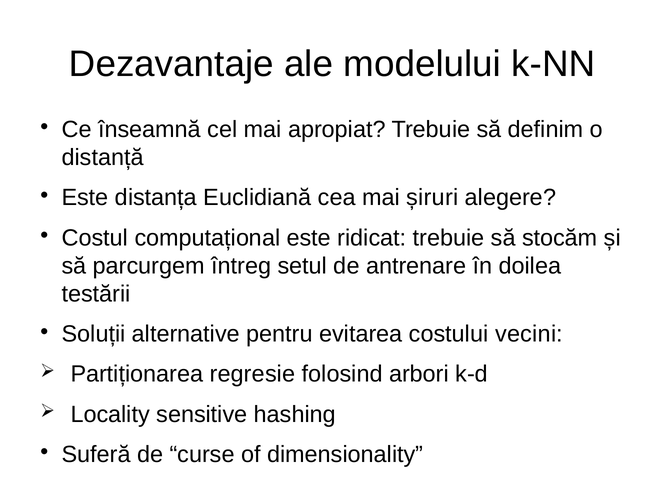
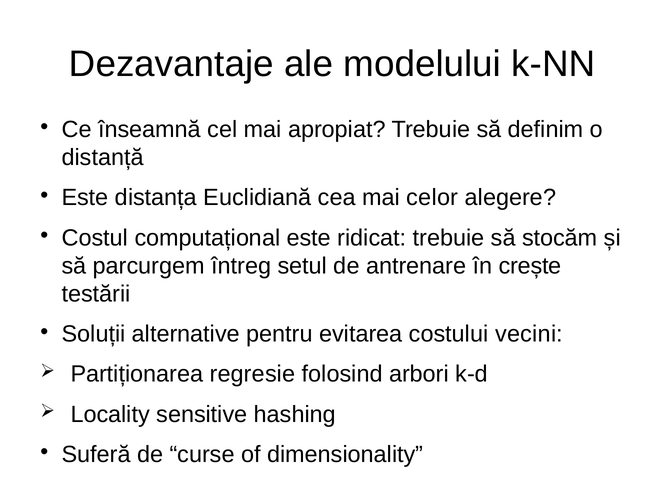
șiruri: șiruri -> celor (432, 198)
doilea: doilea -> crește (530, 266)
